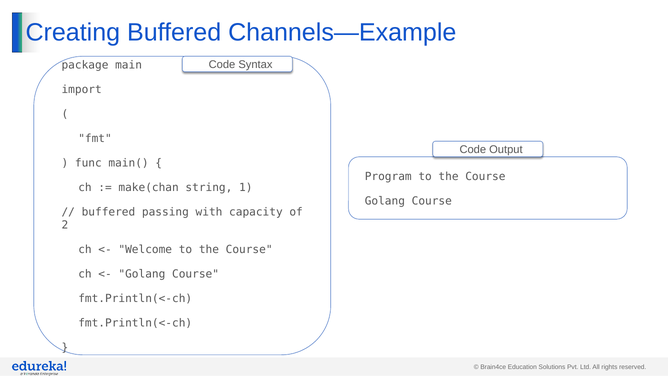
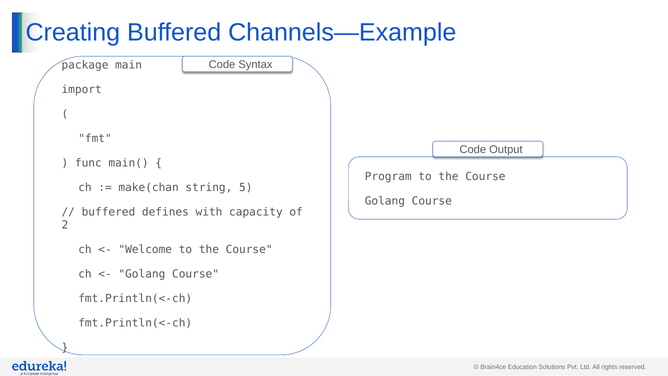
1: 1 -> 5 (246, 187)
passing: passing -> defines (165, 212)
